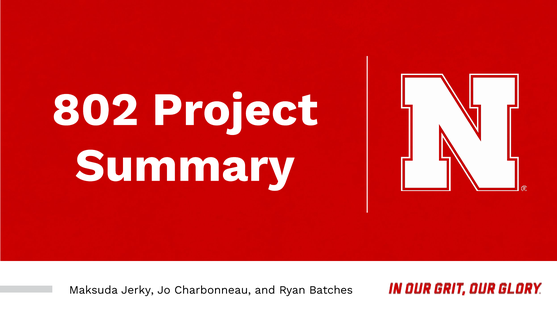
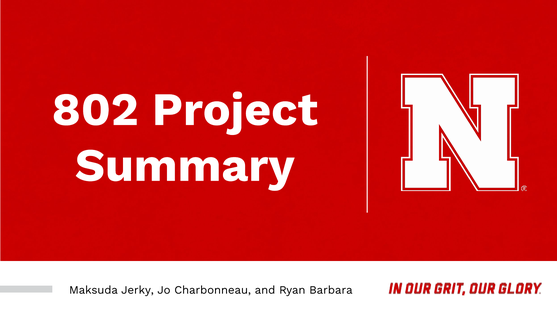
Batches: Batches -> Barbara (331, 290)
